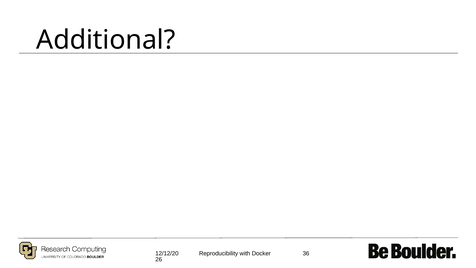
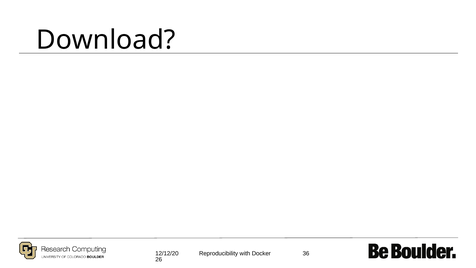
Additional: Additional -> Download (106, 40)
